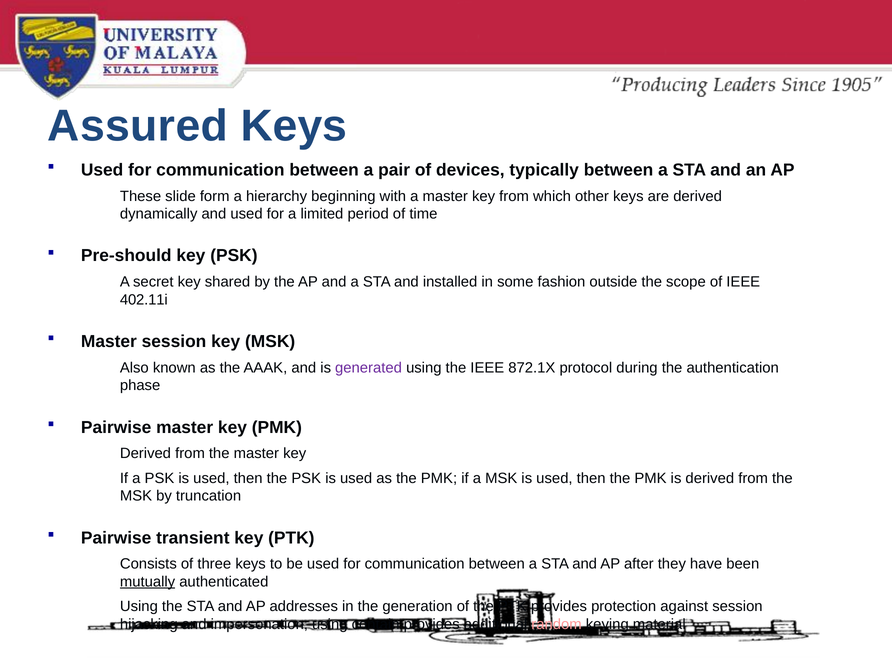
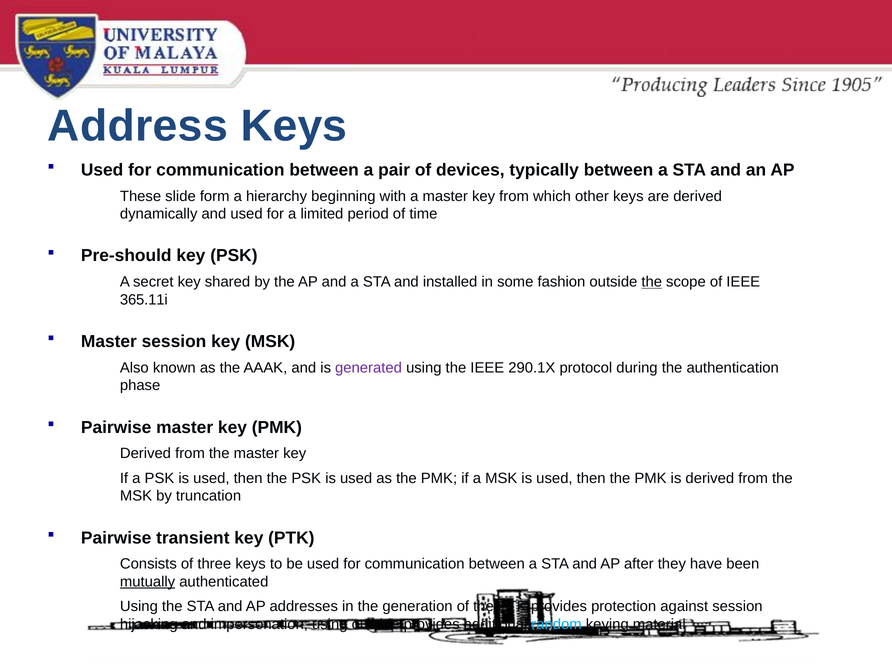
Assured: Assured -> Address (138, 126)
the underline: none -> present (652, 282)
402.11i: 402.11i -> 365.11i (144, 300)
872.1X: 872.1X -> 290.1X (532, 368)
using contain: contain -> outside (376, 624)
random colour: pink -> light blue (557, 624)
